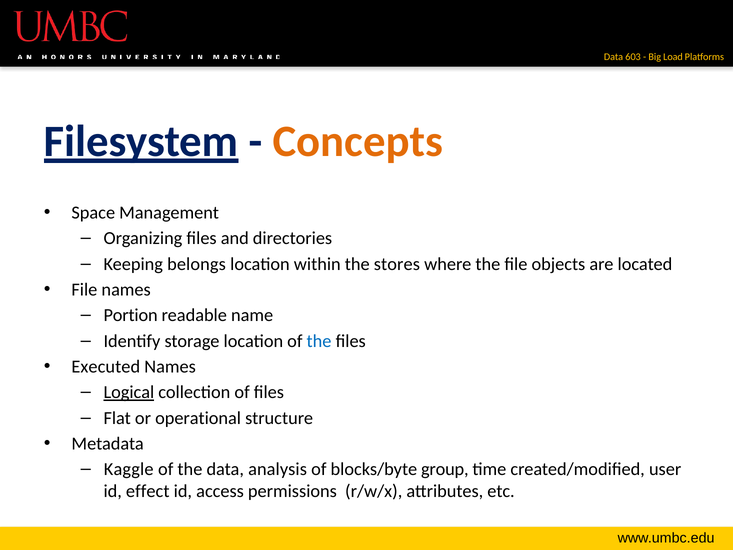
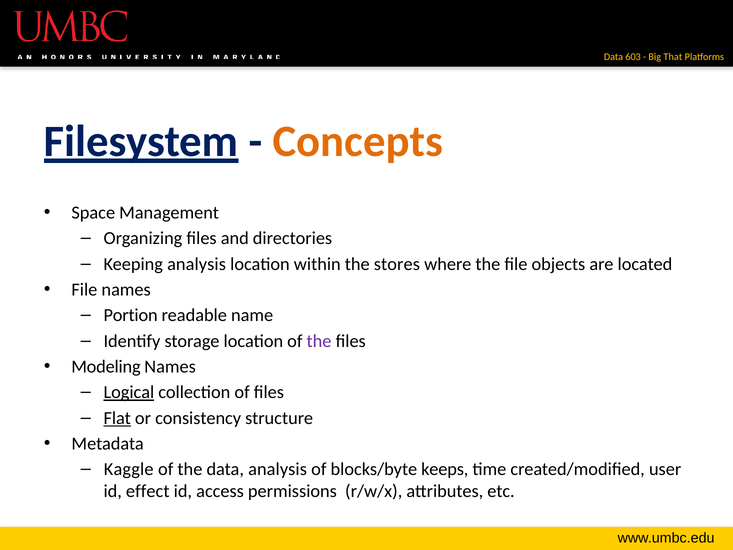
Load: Load -> That (673, 57)
Keeping belongs: belongs -> analysis (197, 264)
the colour: blue -> purple (319, 341)
Executed: Executed -> Modeling (106, 366)
Flat underline: none -> present (117, 418)
operational: operational -> consistency (198, 418)
group: group -> keeps (445, 469)
